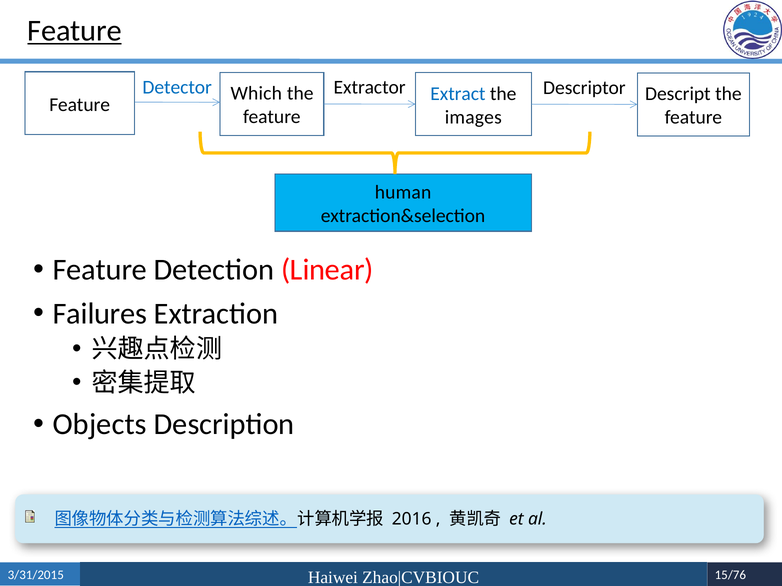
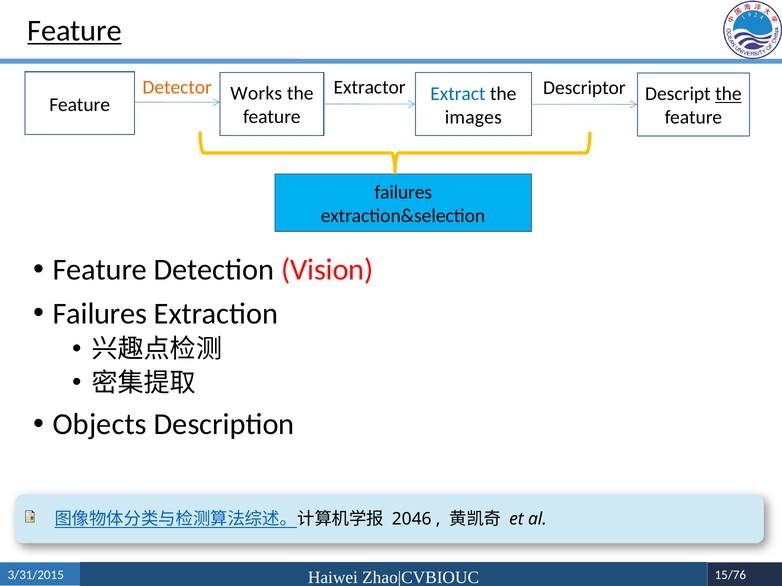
Detector colour: blue -> orange (177, 88)
Which: Which -> Works (256, 94)
the underline: none -> present (728, 94)
human: human -> failures (403, 192)
Linear: Linear -> Vision (327, 270)
2016: 2016 -> 2046 (412, 520)
